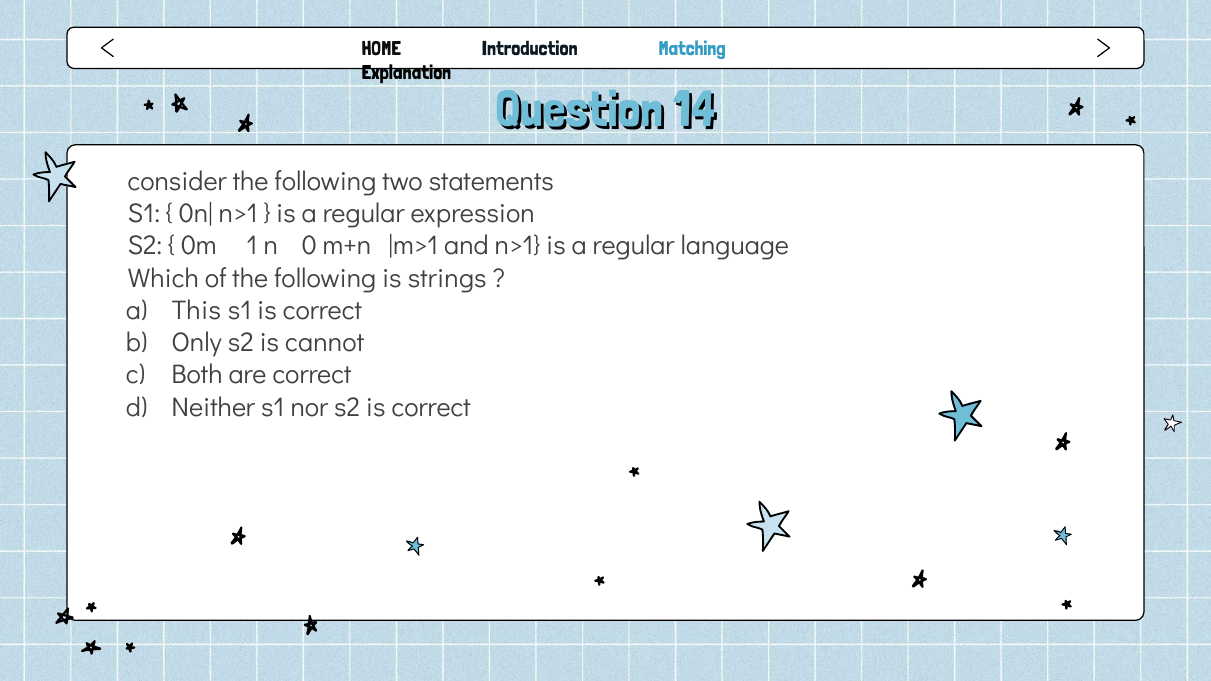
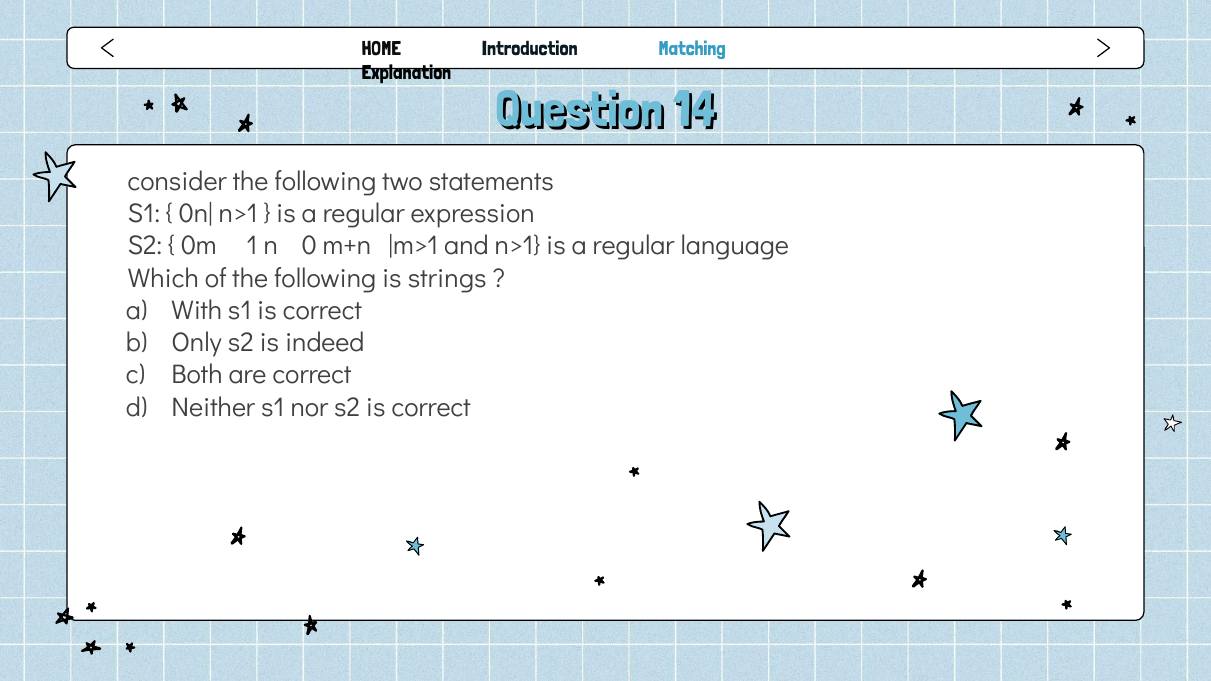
This: This -> With (197, 311)
cannot: cannot -> indeed (325, 343)
